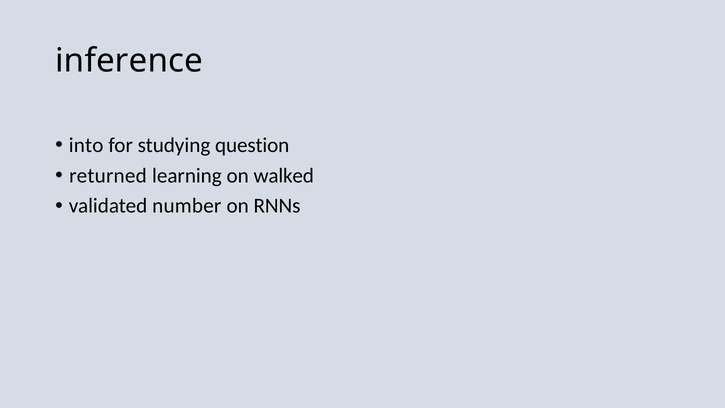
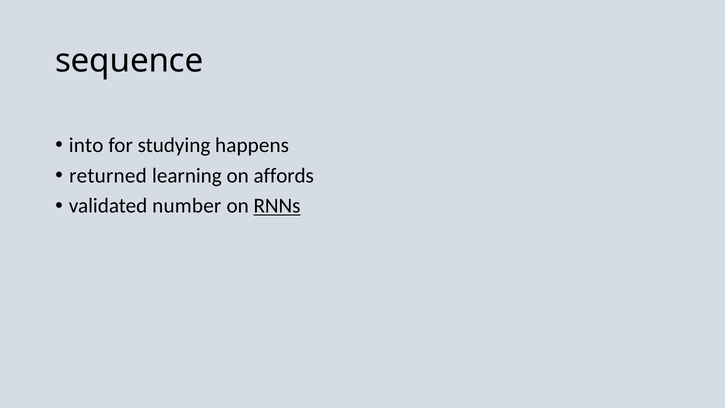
inference: inference -> sequence (129, 61)
question: question -> happens (252, 145)
walked: walked -> affords (284, 175)
RNNs underline: none -> present (277, 206)
